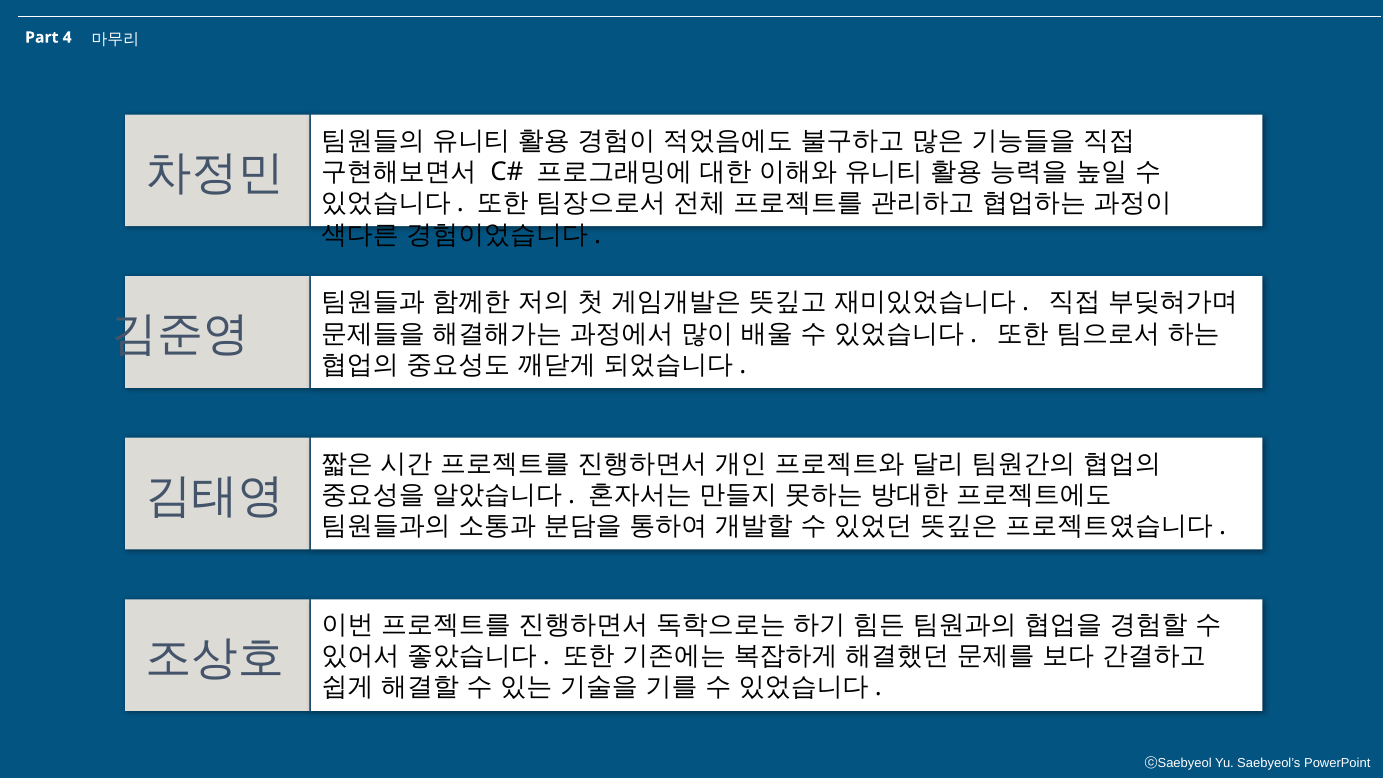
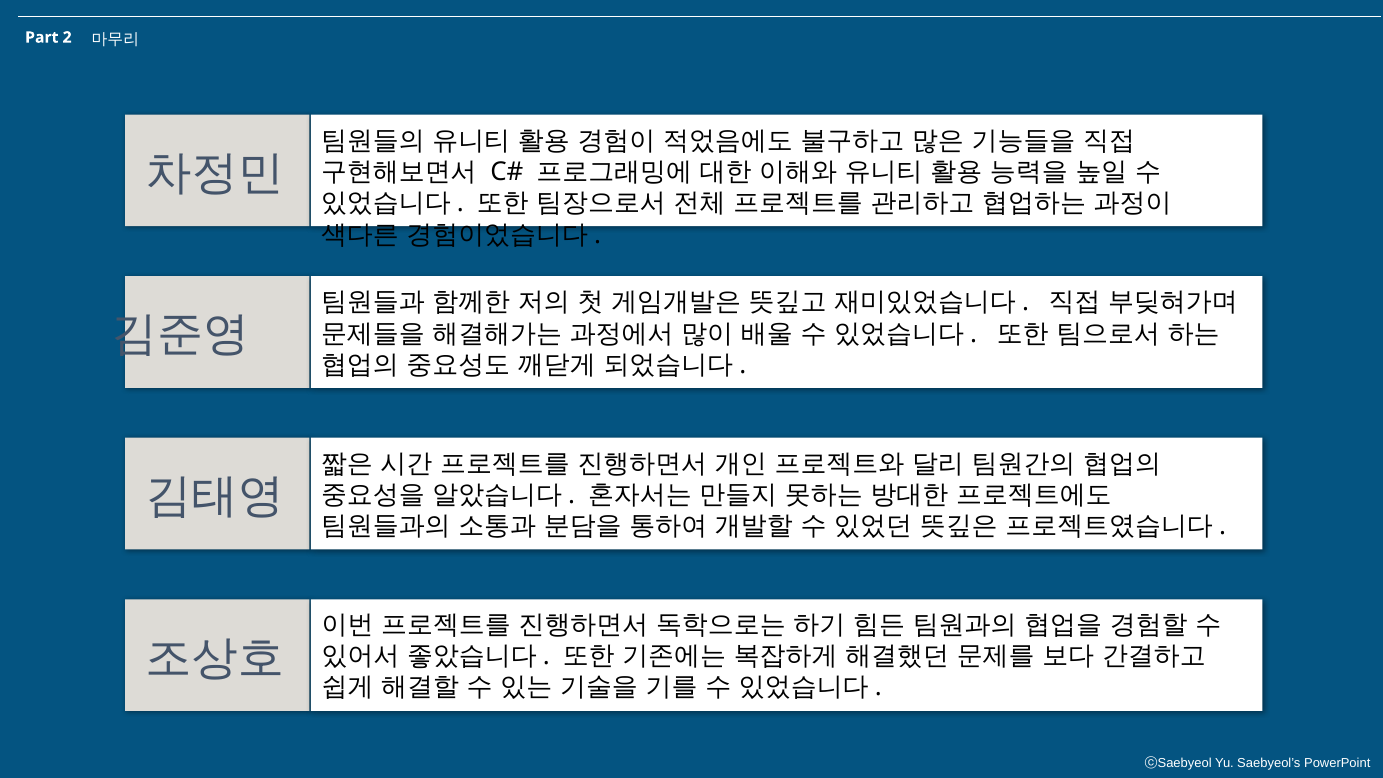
4: 4 -> 2 (67, 37)
